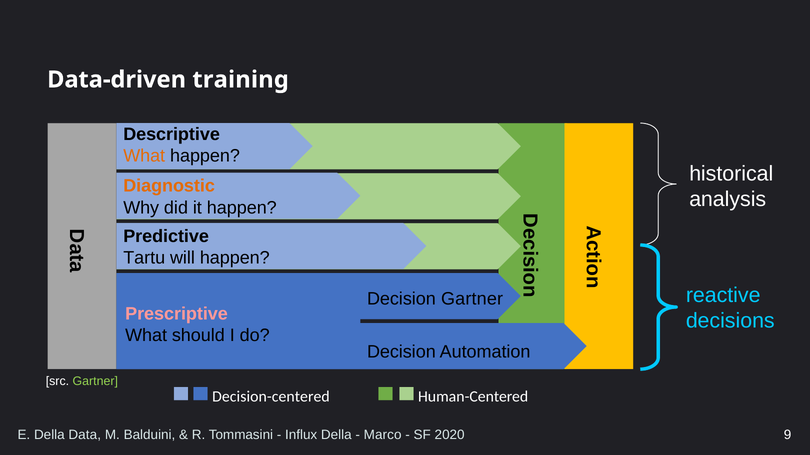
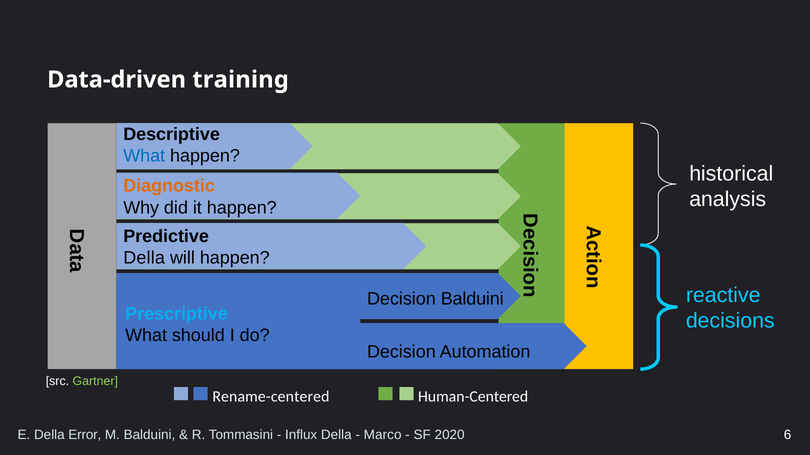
What colour: orange -> blue (144, 156)
Tartu: Tartu -> Della (144, 258)
Decision Gartner: Gartner -> Balduini (472, 299)
Prescriptive colour: pink -> light blue (177, 314)
Decision-centered: Decision-centered -> Rename-centered (271, 397)
Data: Data -> Error (85, 436)
9: 9 -> 6 (788, 435)
